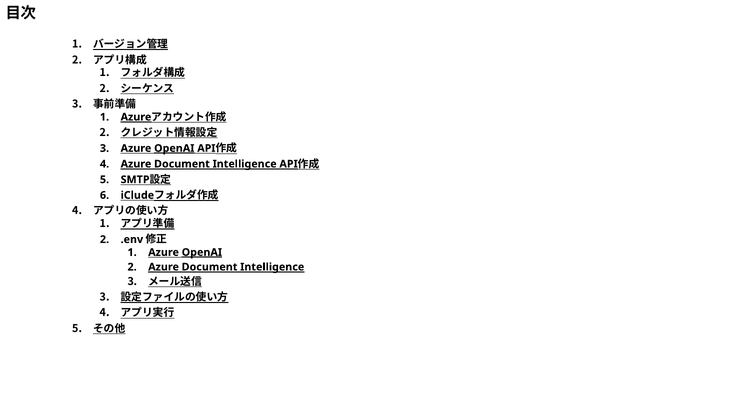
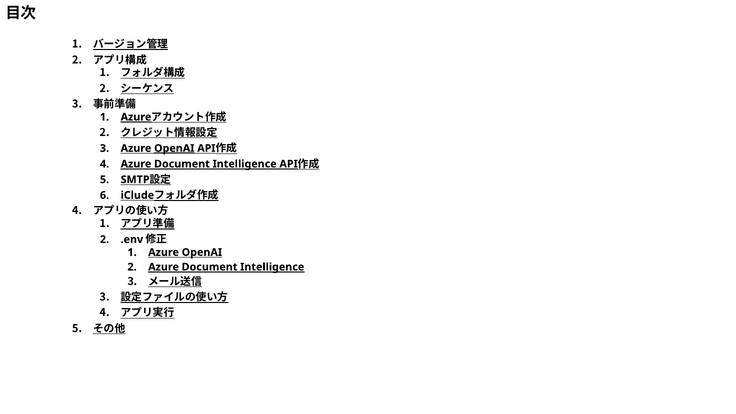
OpenAI underline: present -> none (202, 252)
